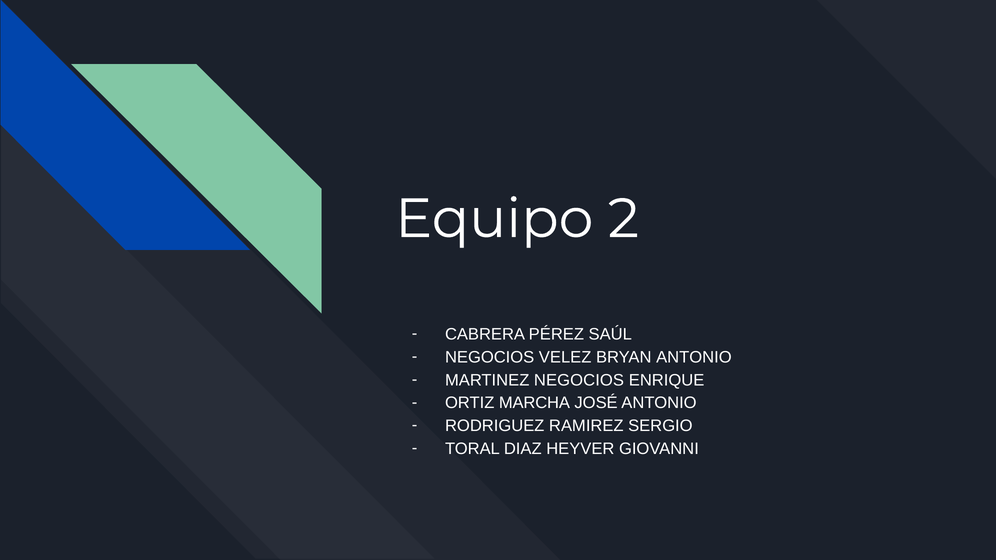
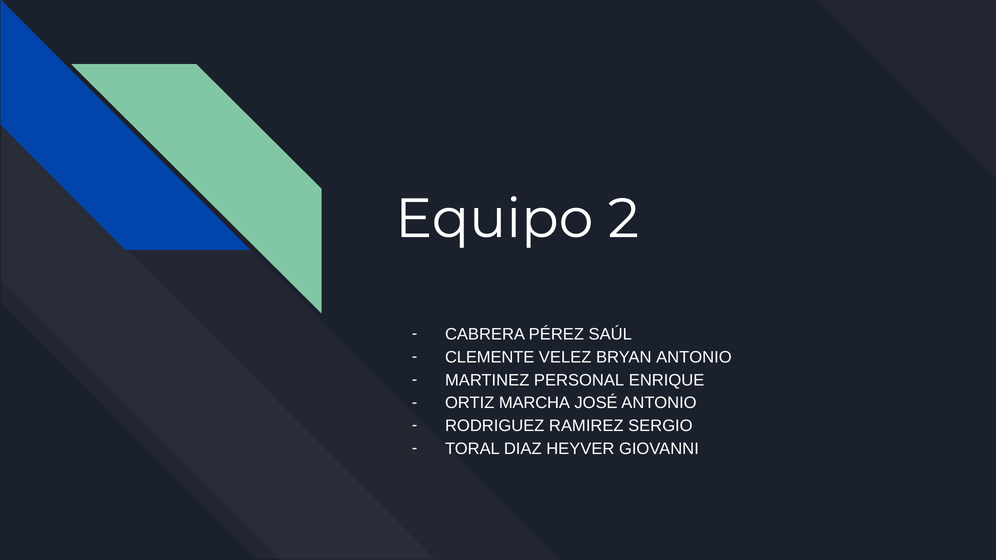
NEGOCIOS: NEGOCIOS -> CLEMENTE (490, 357)
MARTINEZ NEGOCIOS: NEGOCIOS -> PERSONAL (579, 380)
